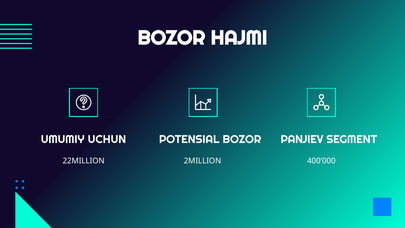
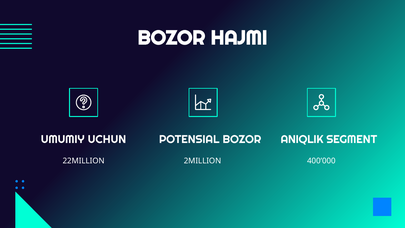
PANJIEV: PANJIEV -> ANIQLIK (302, 139)
